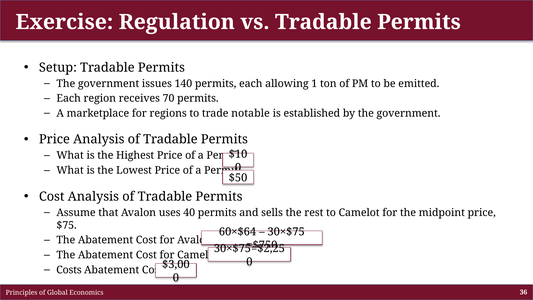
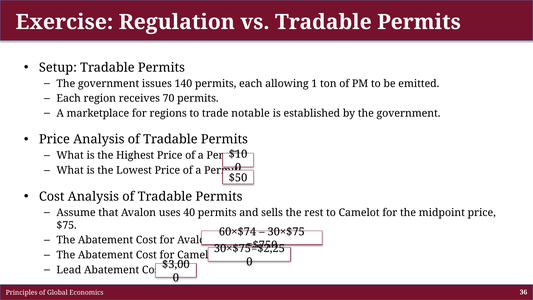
60×$64: 60×$64 -> 60×$74 (238, 232)
Costs: Costs -> Lead (69, 270)
